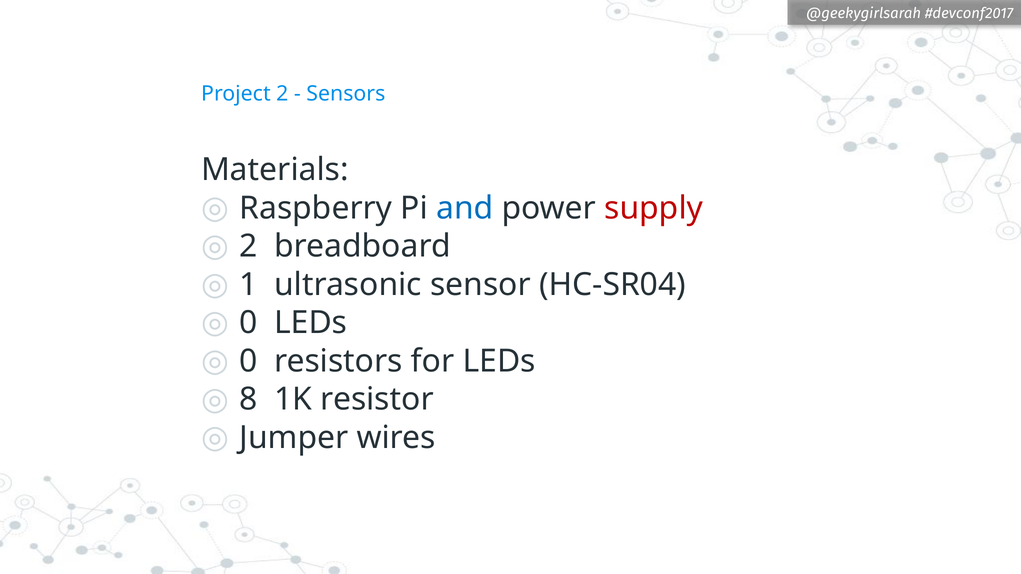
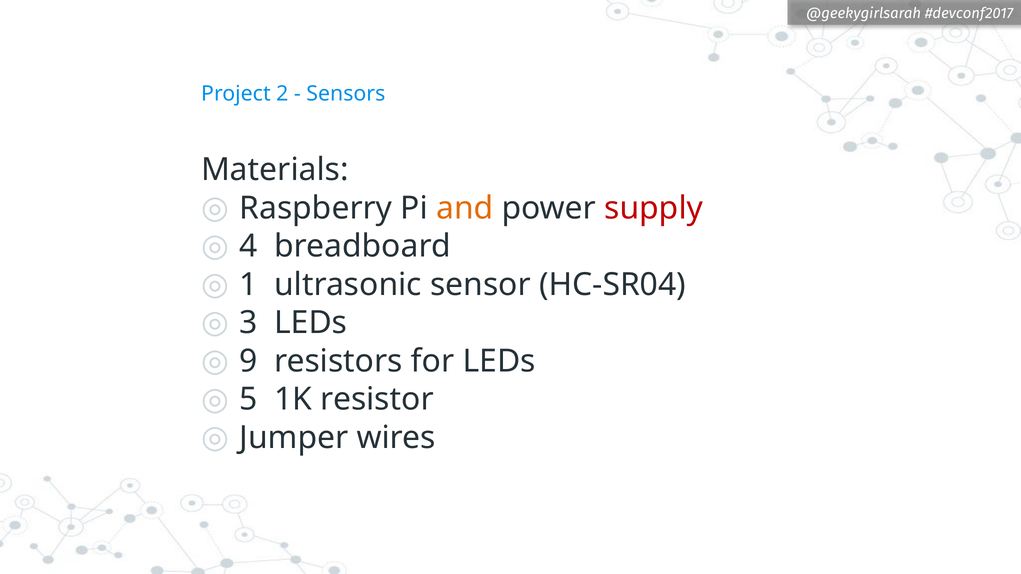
and colour: blue -> orange (465, 208)
2: 2 -> 4 (249, 246)
0: 0 -> 3 (249, 323)
0: 0 -> 9 (249, 361)
8: 8 -> 5 (249, 400)
